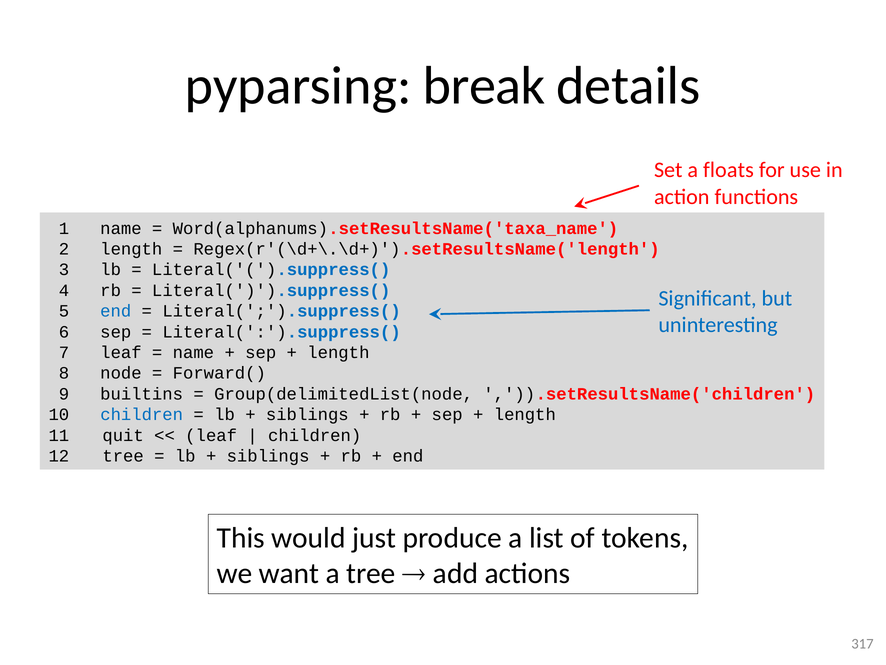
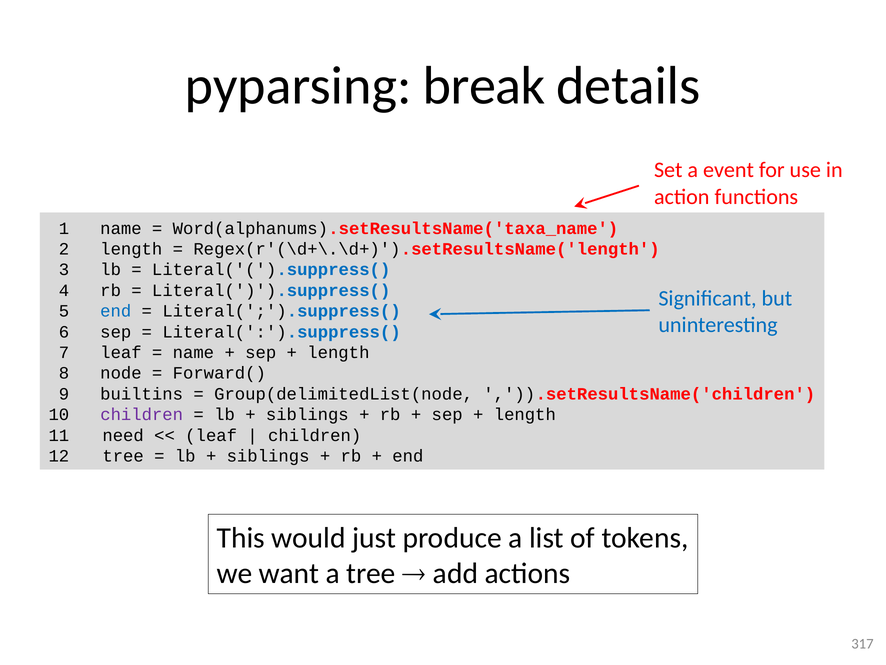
floats: floats -> event (729, 170)
children colour: blue -> purple (142, 414)
quit: quit -> need (123, 435)
